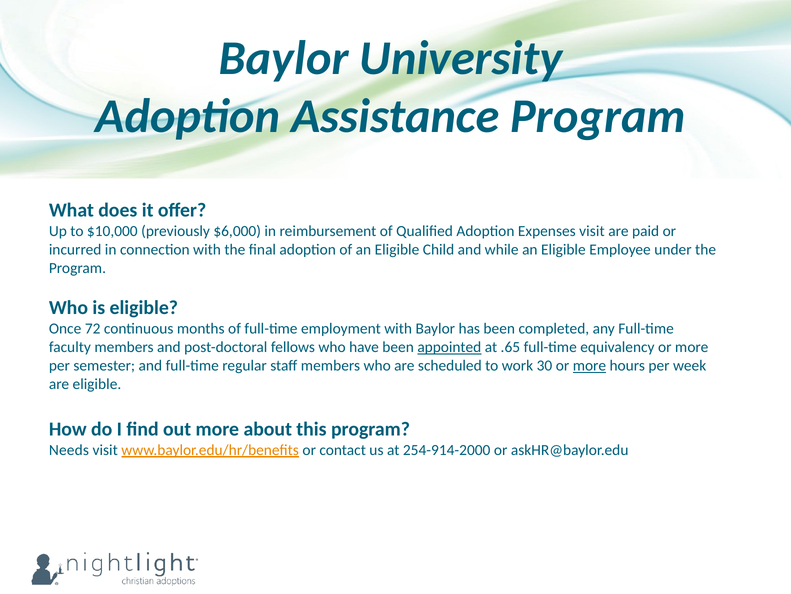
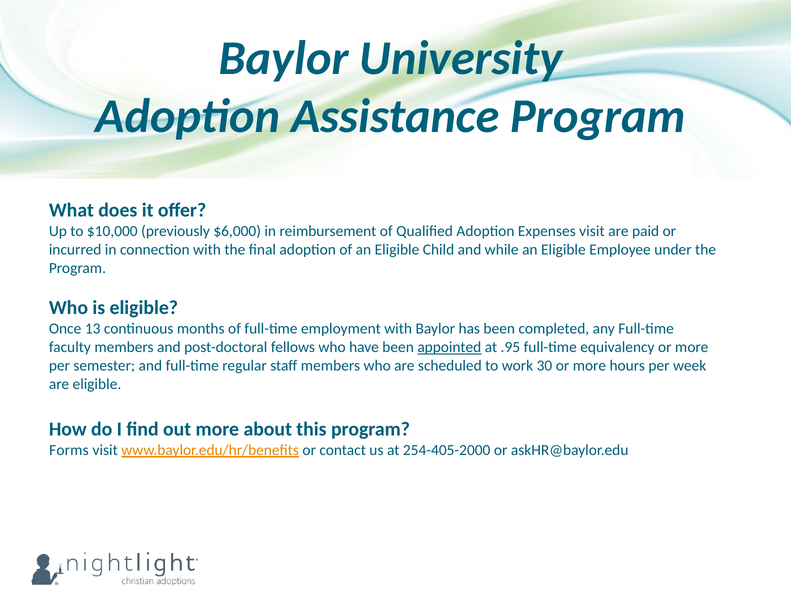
72: 72 -> 13 (93, 328)
.65: .65 -> .95 (510, 347)
more underline: present -> none (589, 365)
Needs: Needs -> Forms (69, 450)
254-914-2000: 254-914-2000 -> 254-405-2000 (447, 450)
